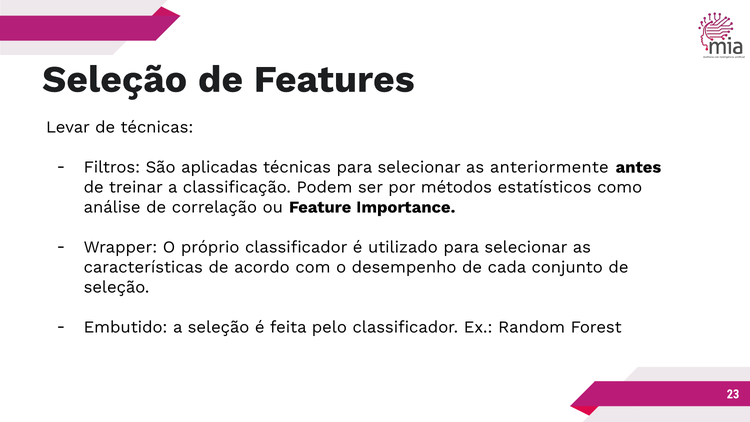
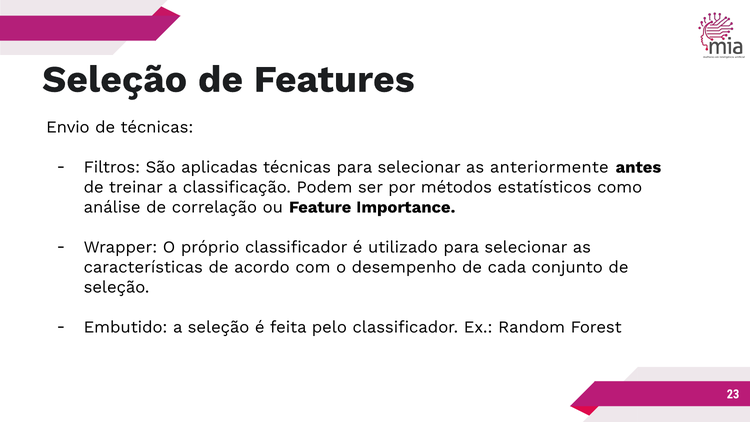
Levar: Levar -> Envio (68, 127)
